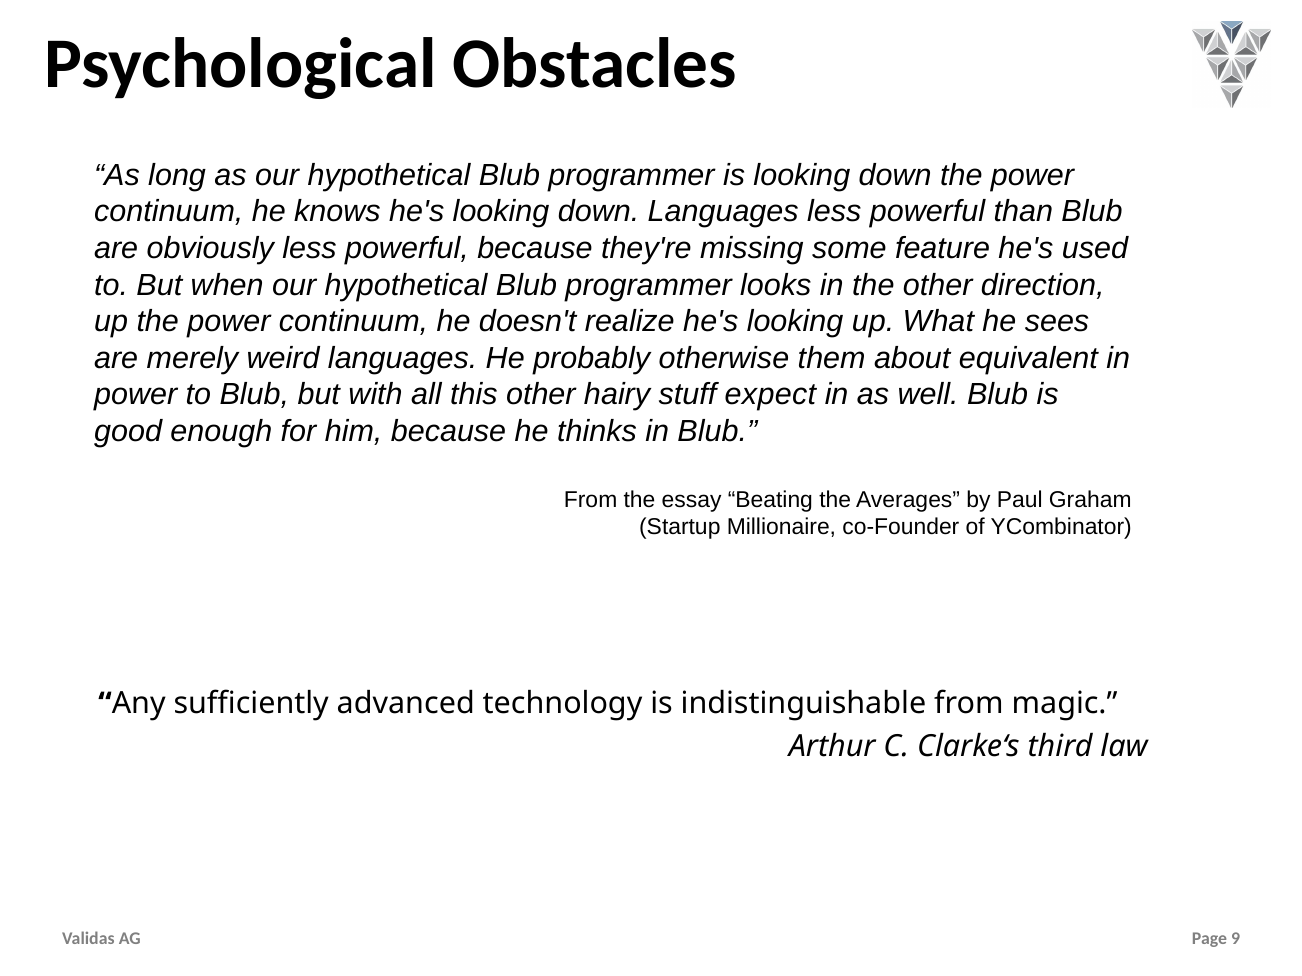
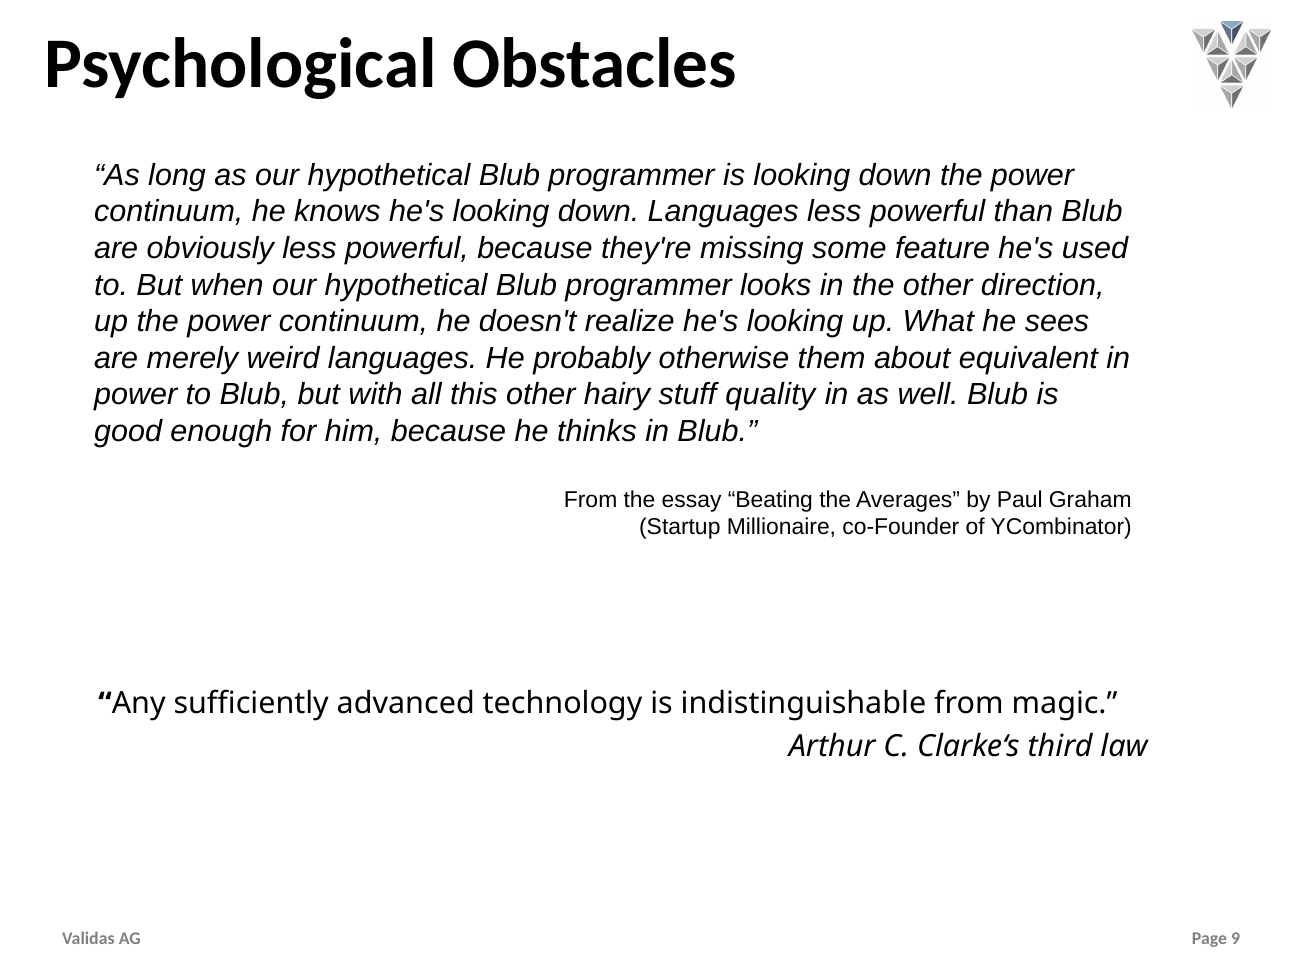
expect: expect -> quality (770, 395)
